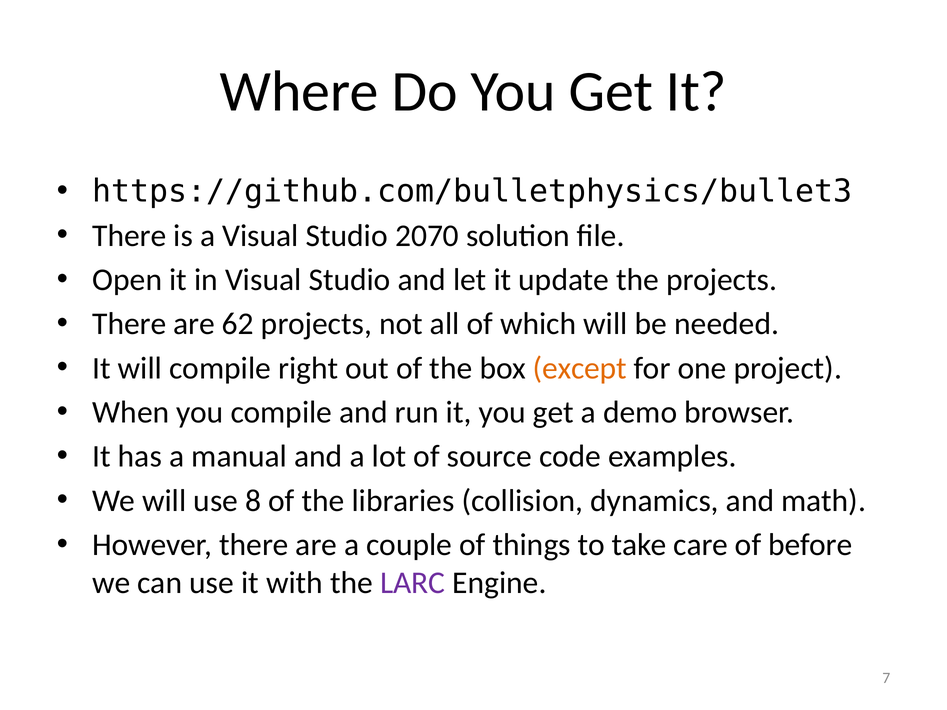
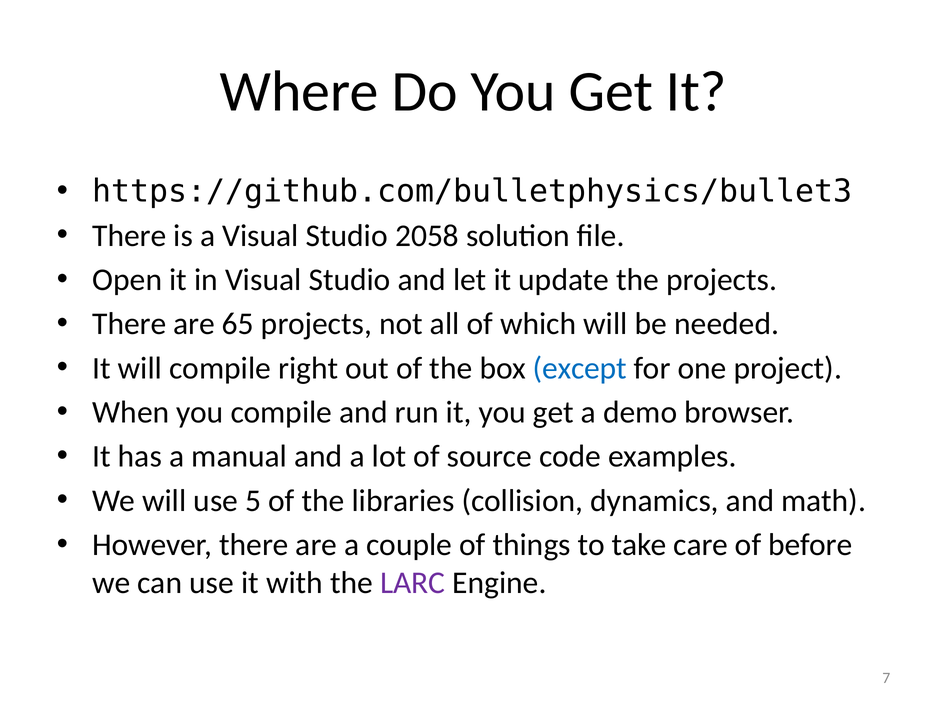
2070: 2070 -> 2058 (427, 236)
62: 62 -> 65 (238, 324)
except colour: orange -> blue (580, 368)
8: 8 -> 5 (253, 501)
